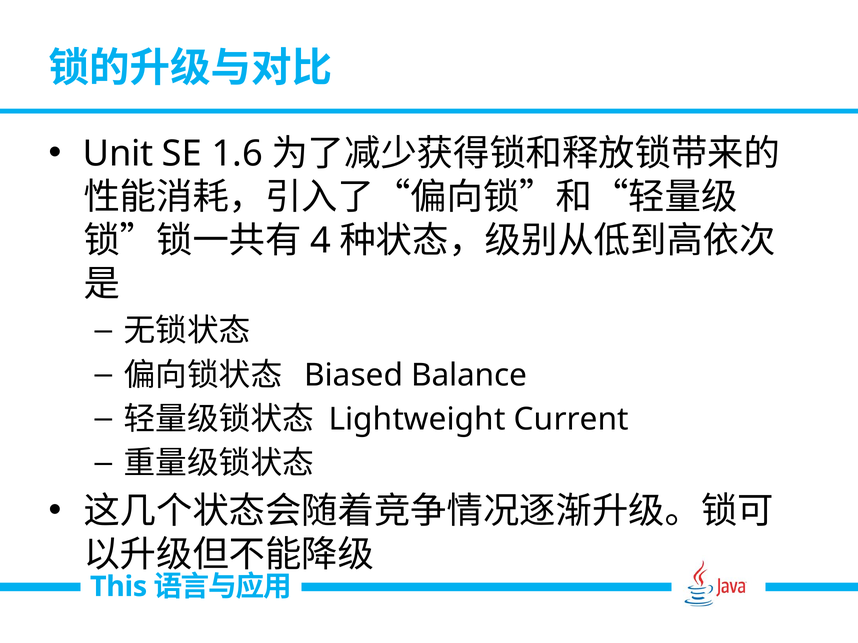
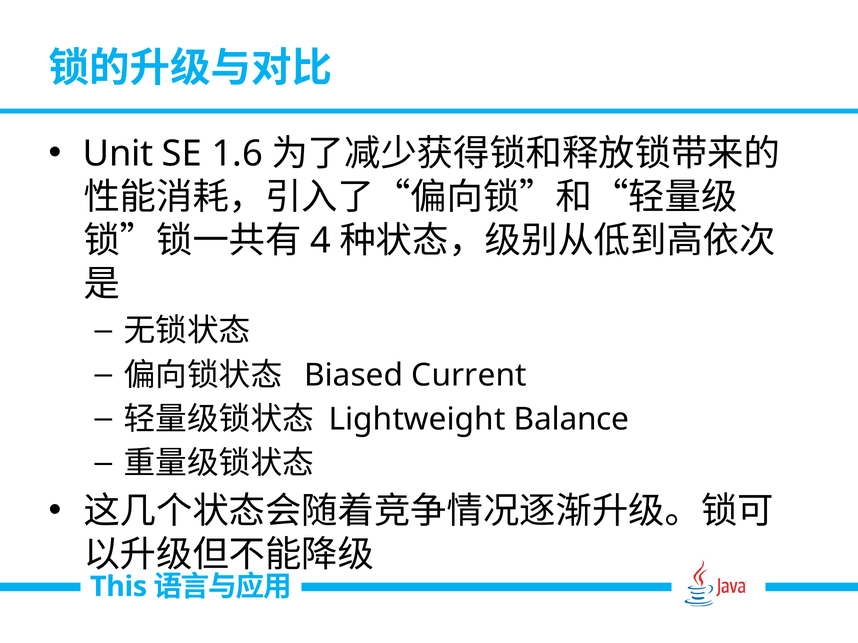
Balance: Balance -> Current (469, 375)
Current: Current -> Balance (572, 420)
